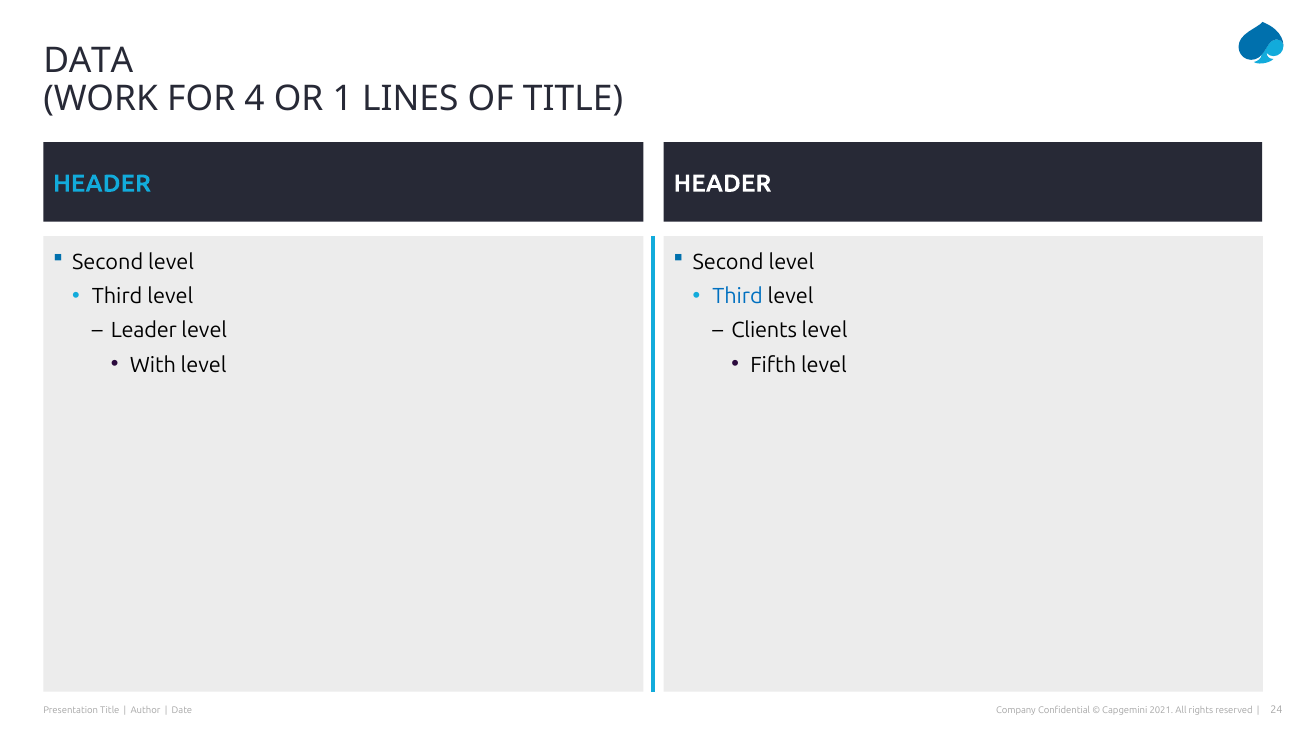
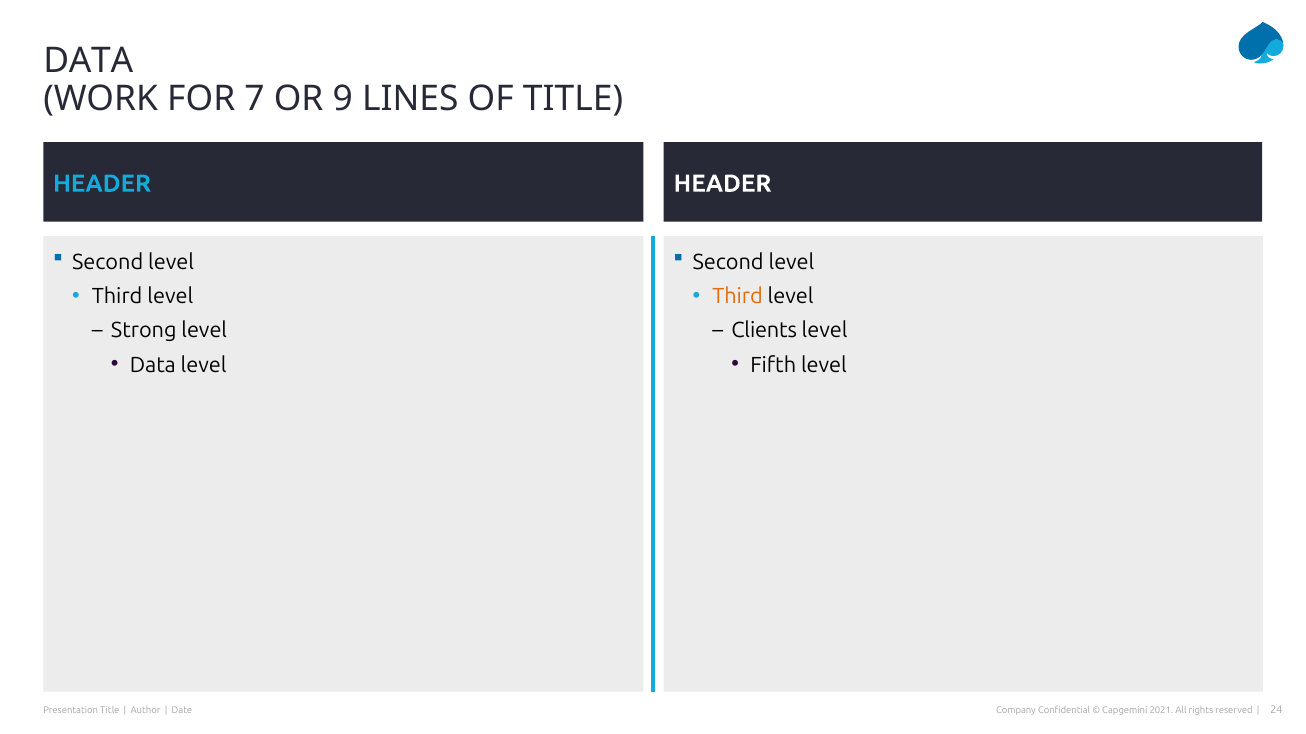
4: 4 -> 7 (255, 99)
1: 1 -> 9 (343, 99)
Third colour: blue -> orange (738, 297)
Leader: Leader -> Strong (144, 331)
With: With -> Data (153, 365)
